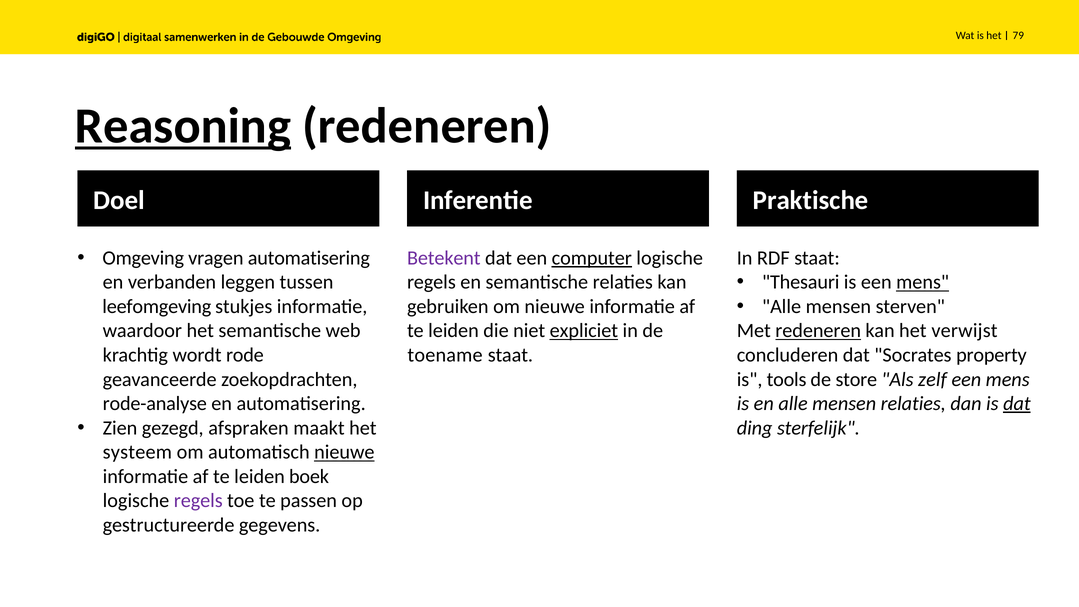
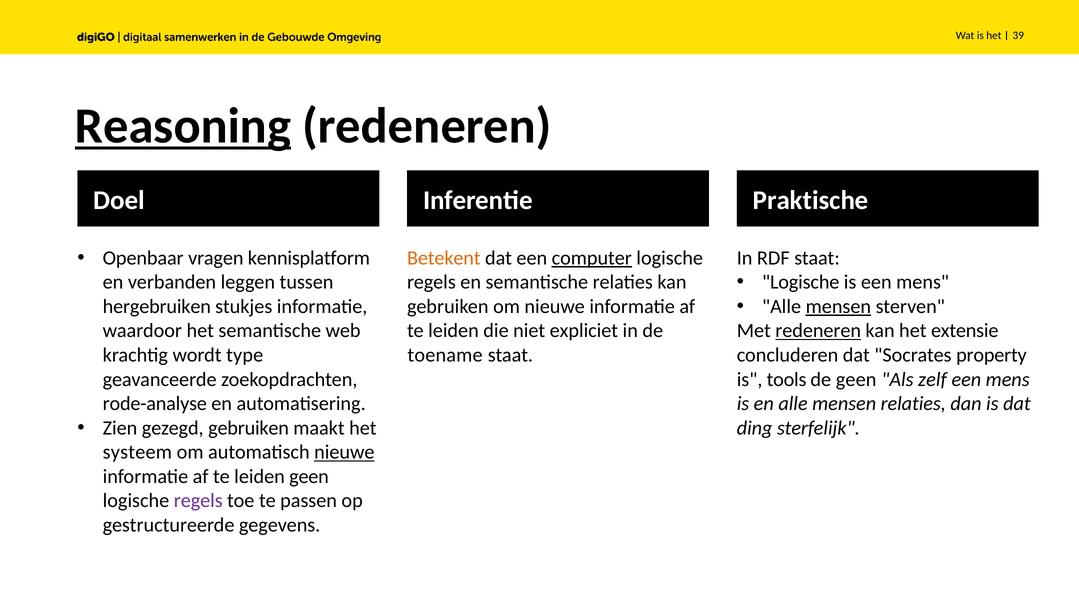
79: 79 -> 39 (1018, 36)
Omgeving: Omgeving -> Openbaar (143, 258)
vragen automatisering: automatisering -> kennisplatform (309, 258)
Betekent colour: purple -> orange (444, 258)
Thesauri: Thesauri -> Logische (801, 282)
mens underline: present -> none (923, 282)
mensen underline: none -> present (838, 306)
leefomgeving: leefomgeving -> hergebruiken (157, 306)
expliciet underline: present -> none (584, 331)
verwijst: verwijst -> extensie (965, 331)
rode: rode -> type (245, 355)
de store: store -> geen (856, 379)
dat underline: present -> none (1017, 404)
gezegd afspraken: afspraken -> gebruiken (249, 428)
leiden boek: boek -> geen (309, 476)
